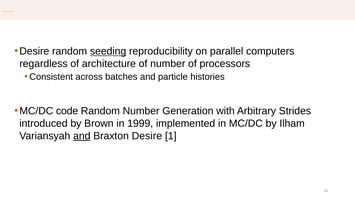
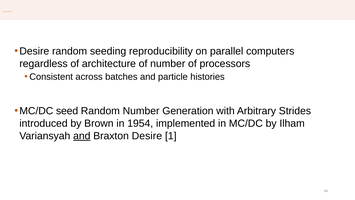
seeding underline: present -> none (108, 51)
code: code -> seed (67, 111)
1999: 1999 -> 1954 (140, 123)
